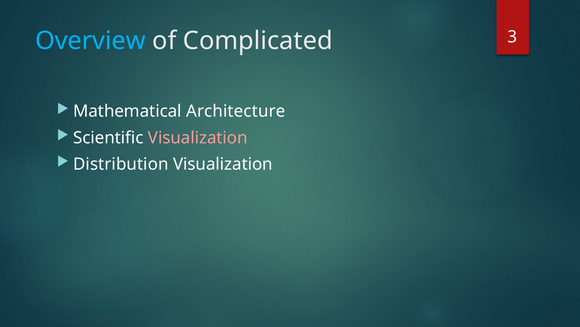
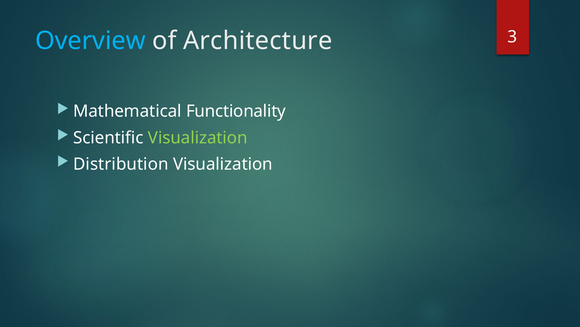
Complicated: Complicated -> Architecture (258, 41)
Architecture: Architecture -> Functionality (236, 111)
Visualization colour: pink -> light green (198, 137)
